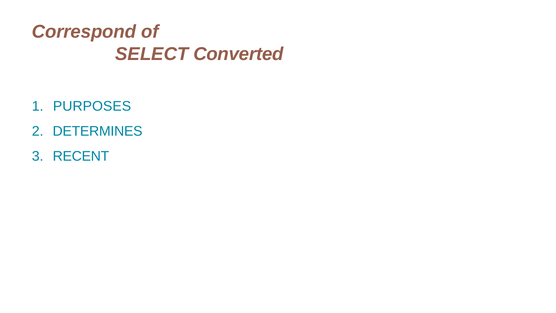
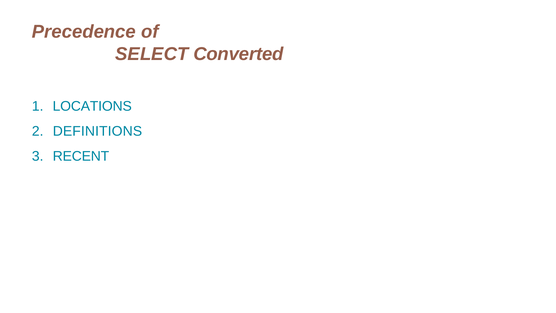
Correspond: Correspond -> Precedence (84, 32)
PURPOSES: PURPOSES -> LOCATIONS (92, 106)
DETERMINES: DETERMINES -> DEFINITIONS (97, 131)
